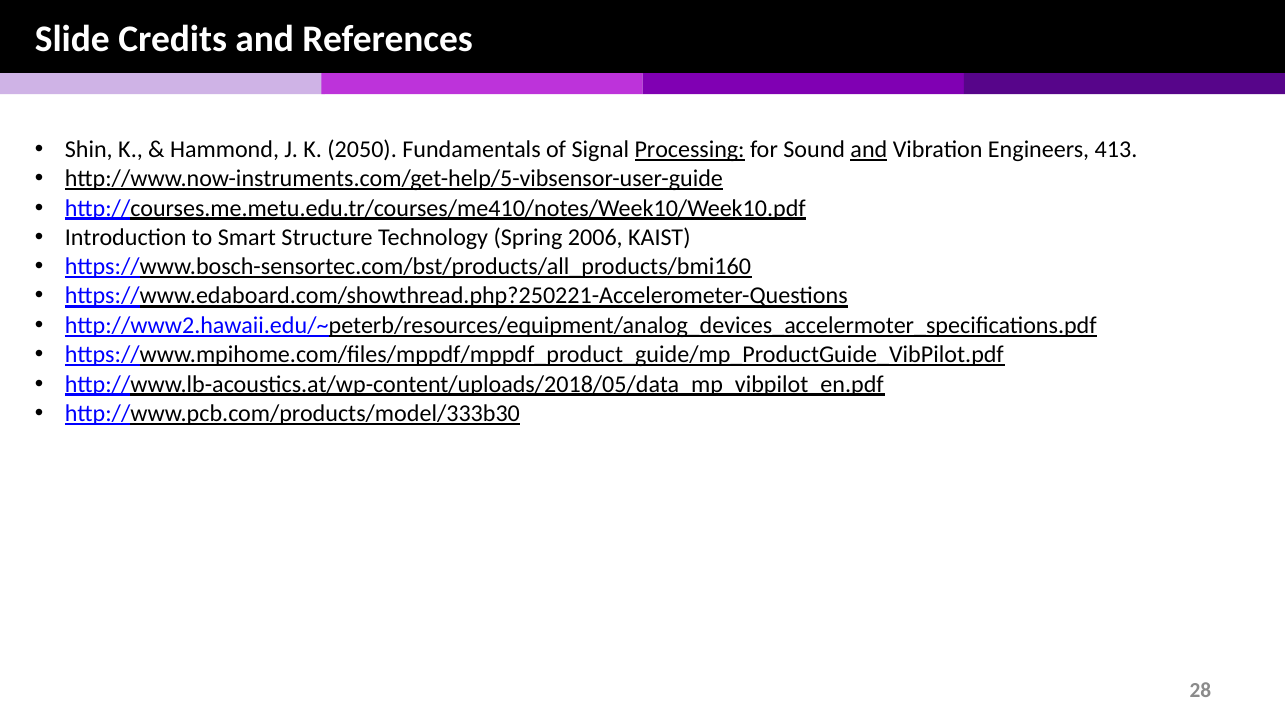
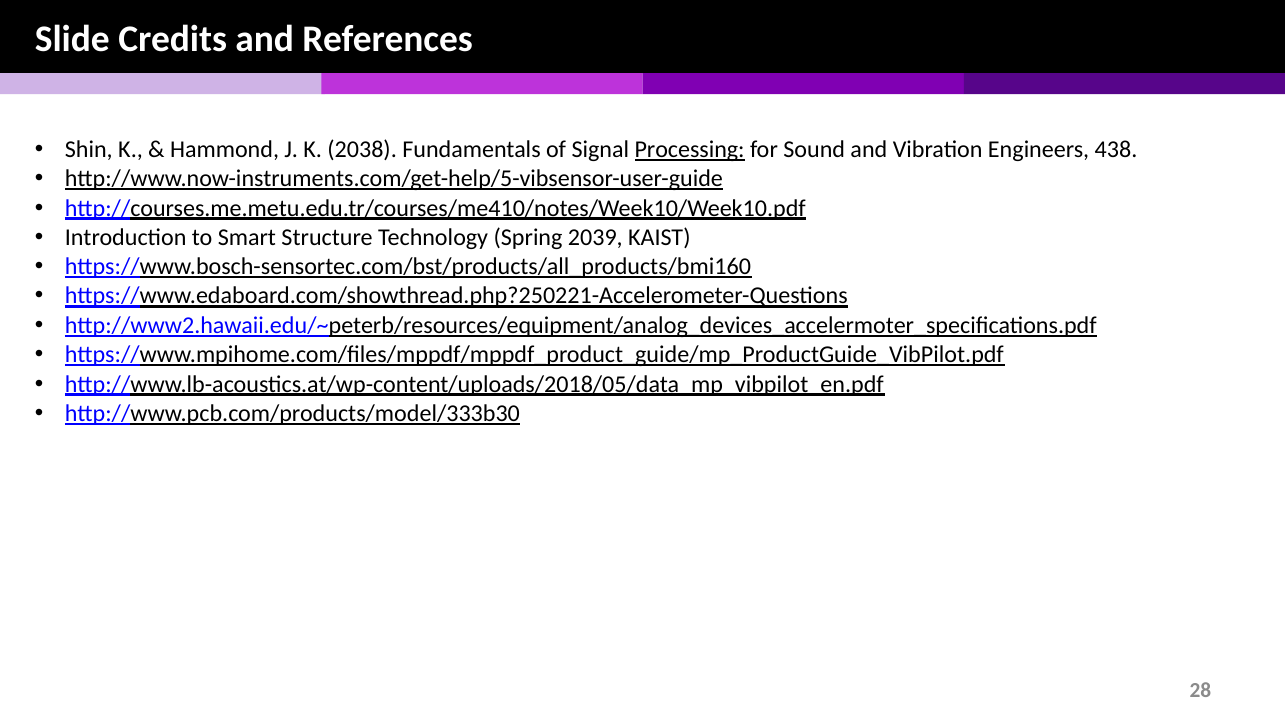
2050: 2050 -> 2038 (362, 150)
and underline: present -> none (869, 150)
413: 413 -> 438 (1116, 150)
2006: 2006 -> 2039 (595, 238)
